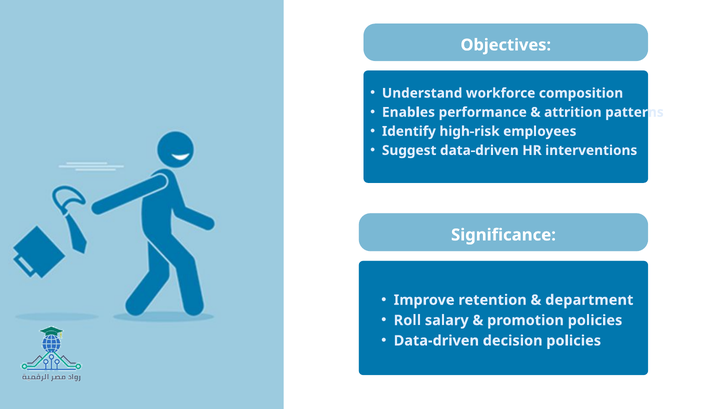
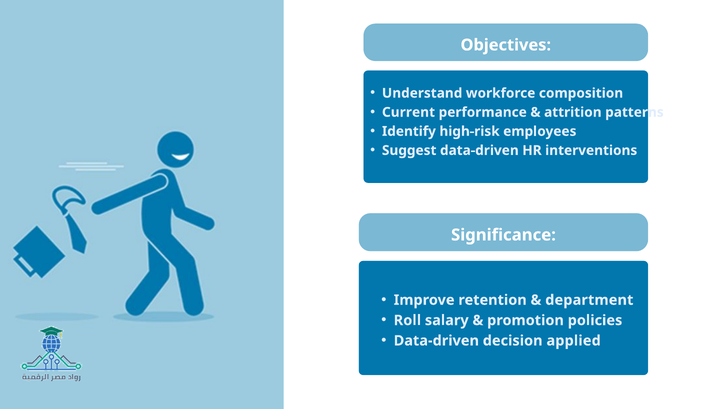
Enables: Enables -> Current (408, 112)
decision policies: policies -> applied (574, 341)
